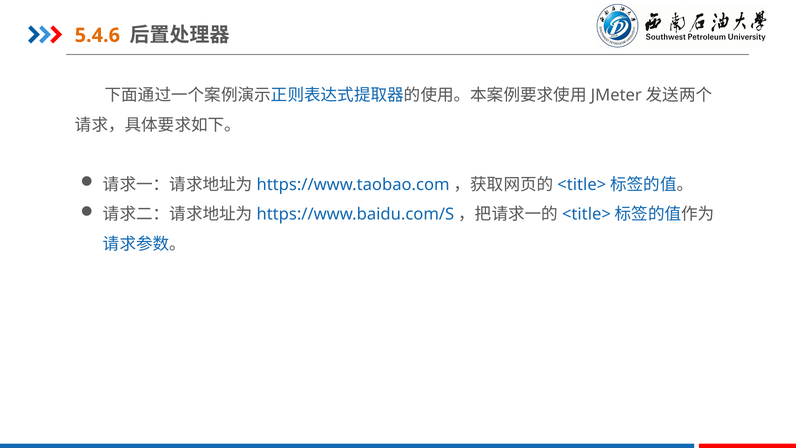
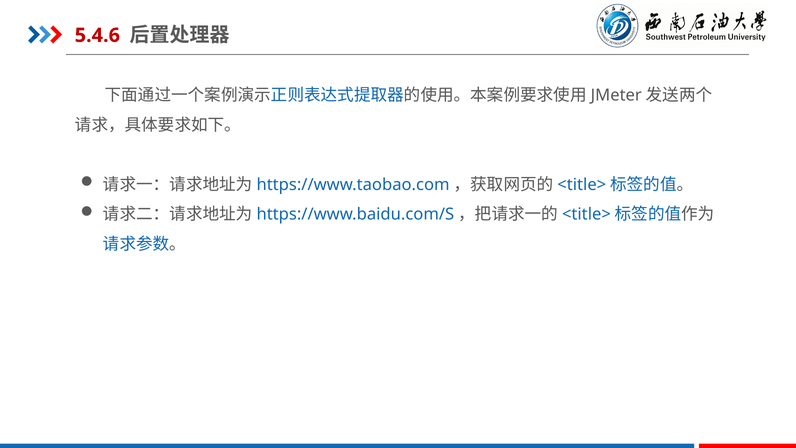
5.4.6 colour: orange -> red (97, 35)
